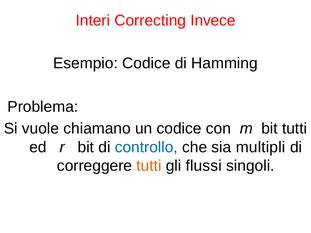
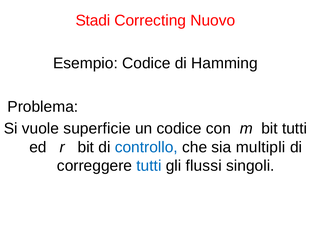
Interi: Interi -> Stadi (93, 21)
Invece: Invece -> Nuovo (213, 21)
chiamano: chiamano -> superficie (97, 129)
tutti colour: orange -> blue (149, 166)
